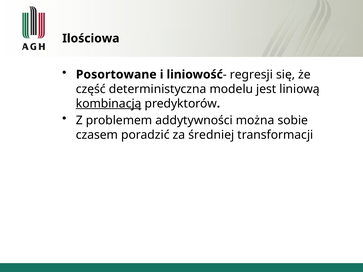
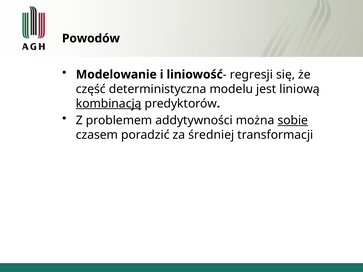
Ilościowa: Ilościowa -> Powodów (91, 38)
Posortowane: Posortowane -> Modelowanie (116, 75)
sobie underline: none -> present (293, 121)
